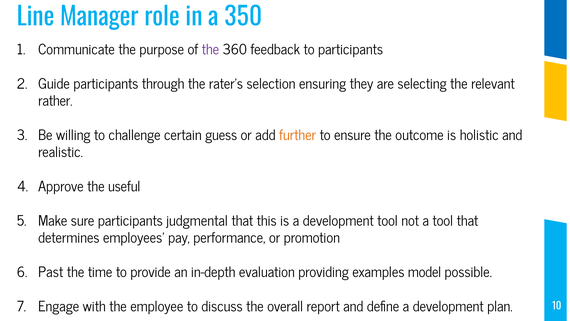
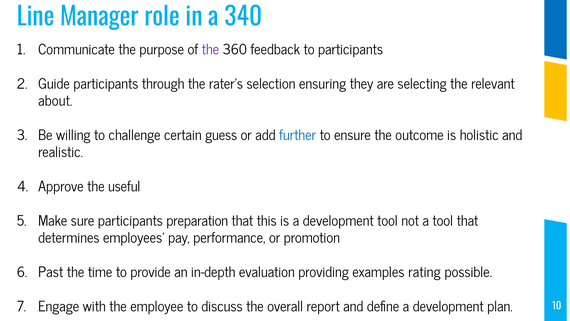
350: 350 -> 340 (243, 17)
rather: rather -> about (55, 101)
further colour: orange -> blue (298, 135)
judgmental: judgmental -> preparation (197, 221)
model: model -> rating (424, 272)
